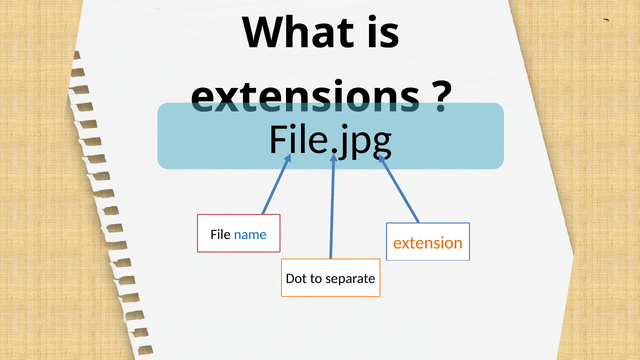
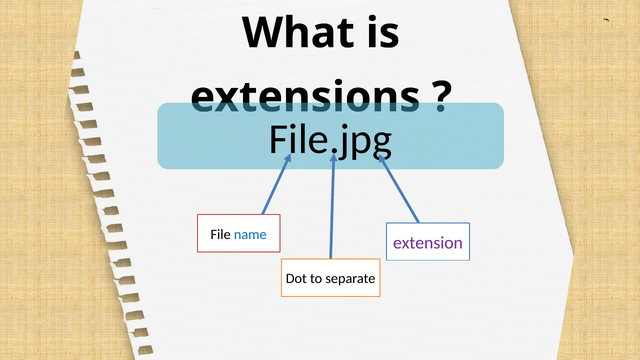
extension colour: orange -> purple (428, 243)
